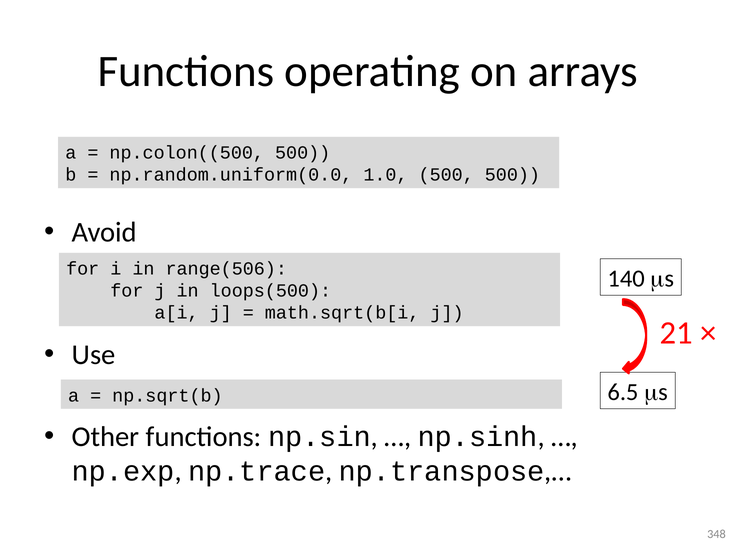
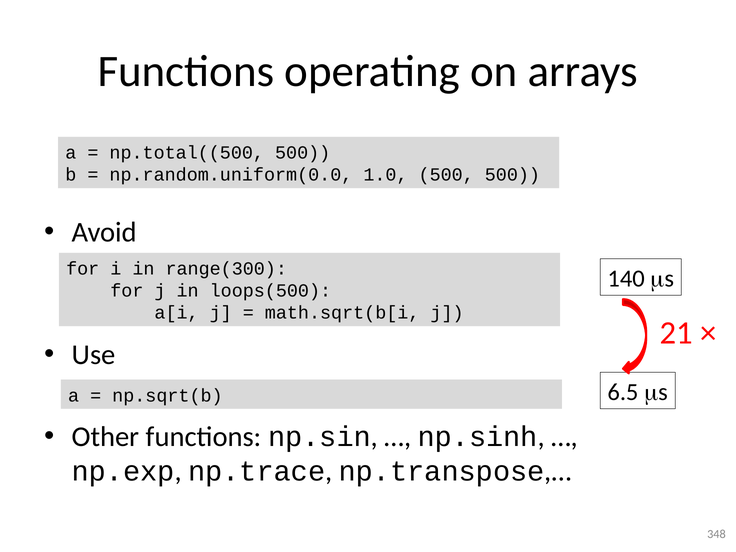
np.colon((500: np.colon((500 -> np.total((500 (187, 153)
range(506: range(506 -> range(300 (226, 269)
